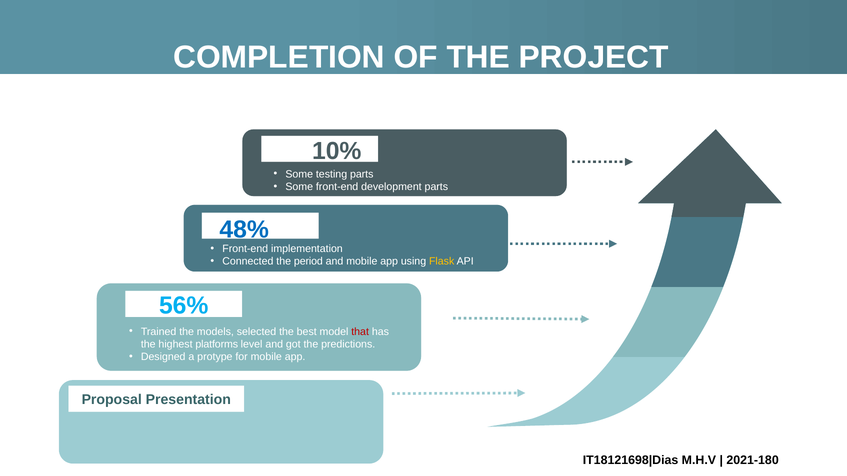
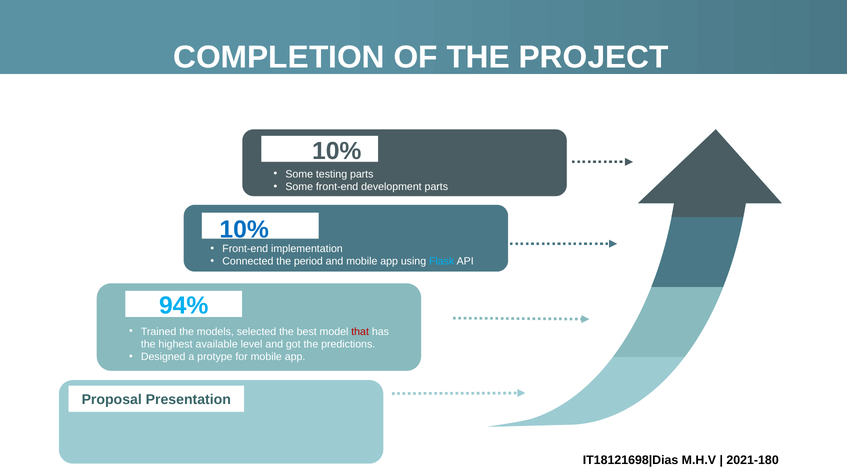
48%: 48% -> 10% (244, 230)
Flask colour: yellow -> light blue (442, 262)
56%: 56% -> 94% (184, 306)
platforms: platforms -> available (217, 345)
